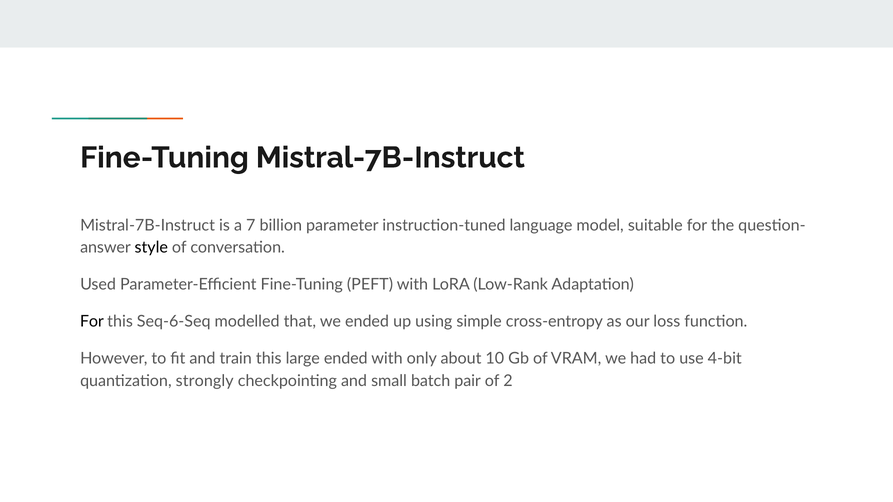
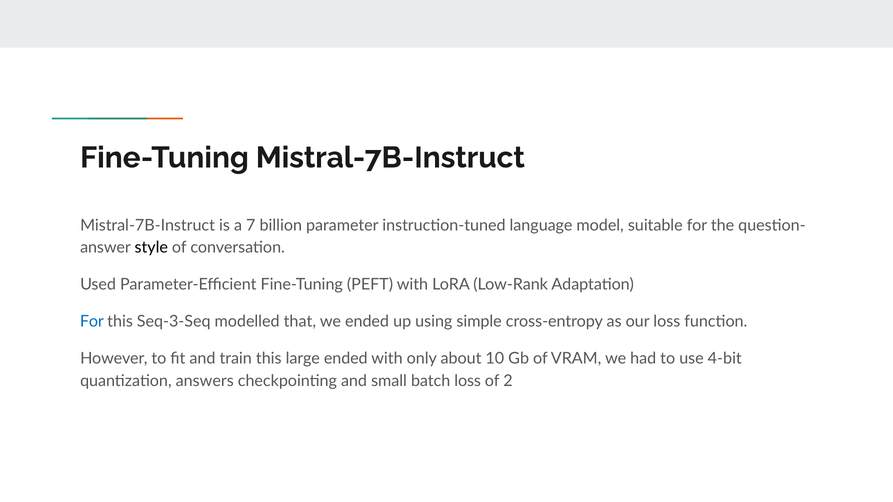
For colour: black -> blue (92, 322)
Seq-6-Seq: Seq-6-Seq -> Seq-3-Seq (174, 322)
strongly: strongly -> answers (205, 381)
batch pair: pair -> loss (468, 381)
